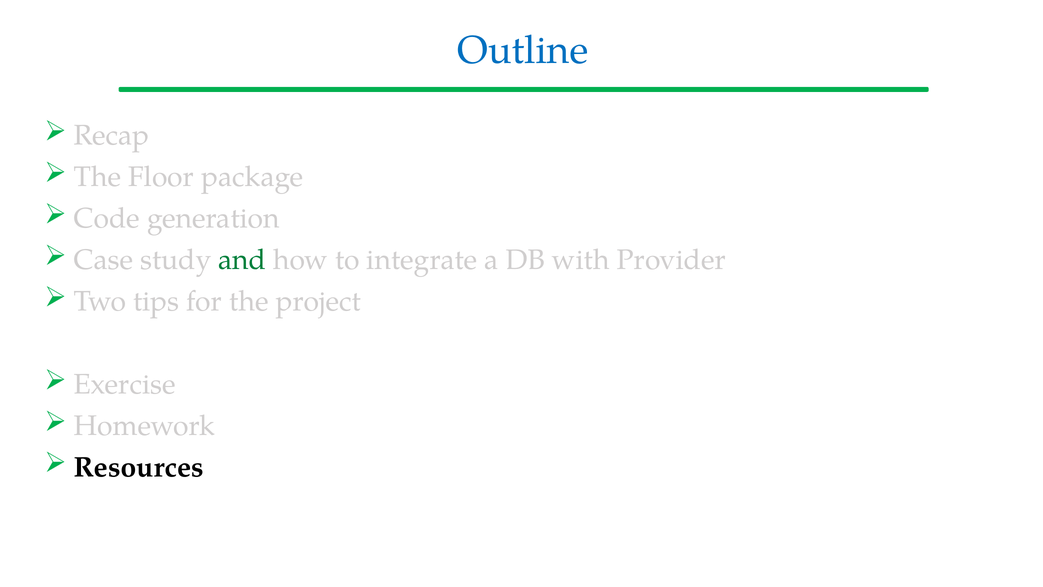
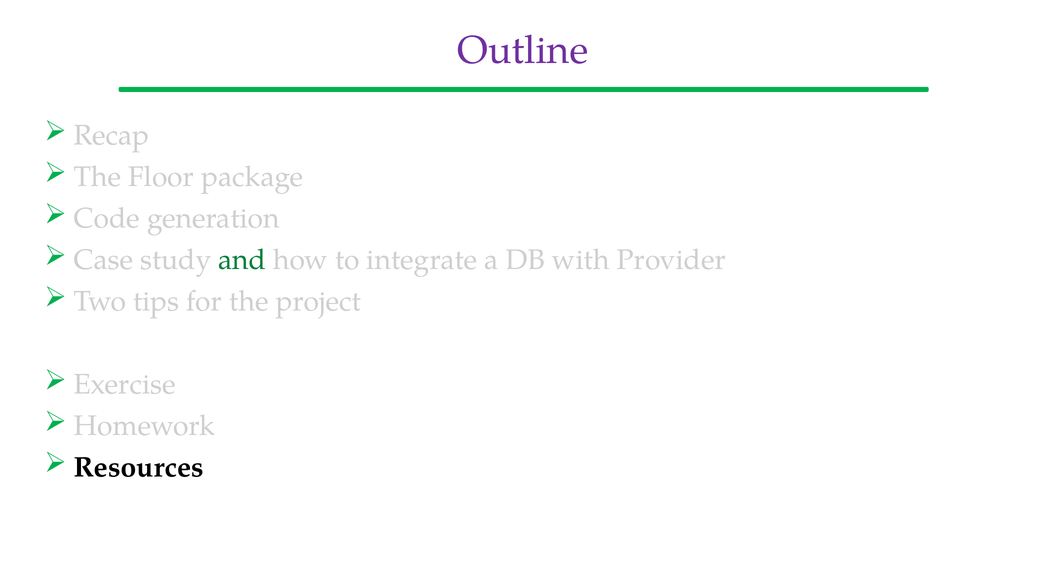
Outline colour: blue -> purple (523, 50)
